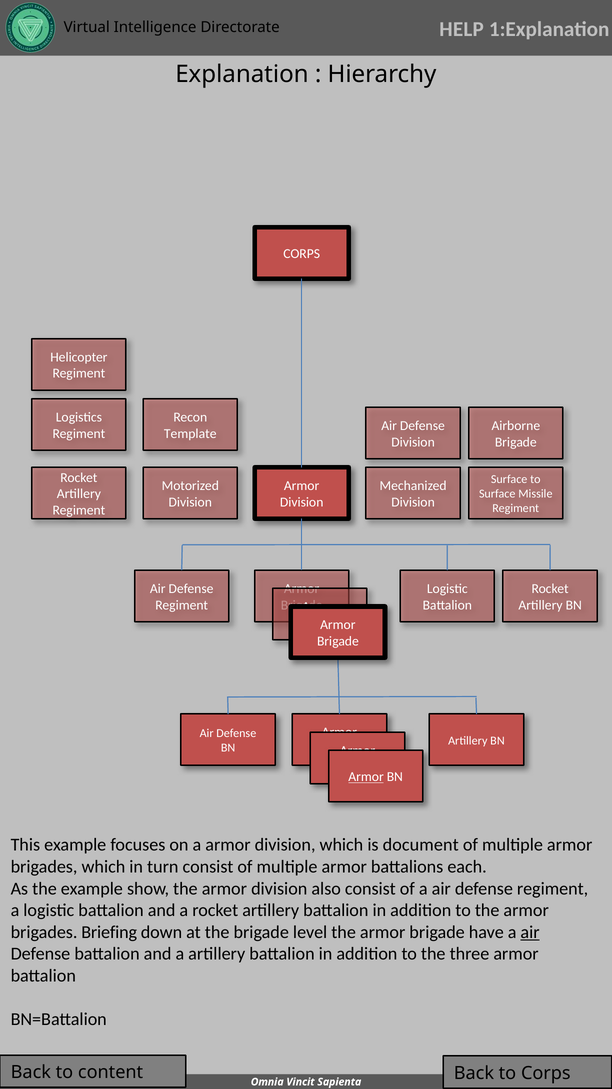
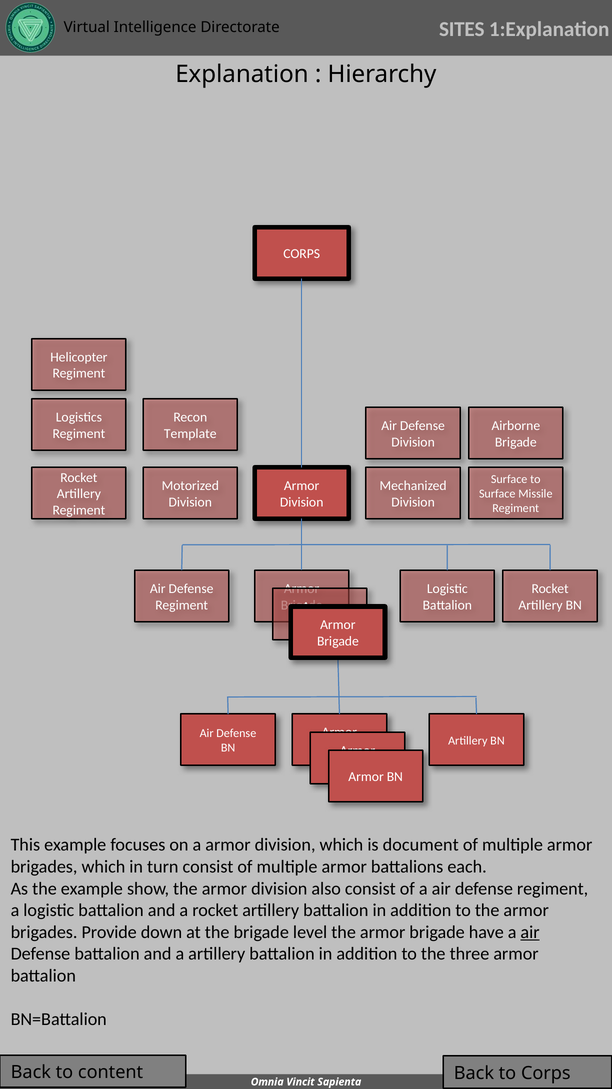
HELP: HELP -> SITES (462, 29)
Armor underline: present -> none (366, 776)
Briefing: Briefing -> Provide (109, 931)
